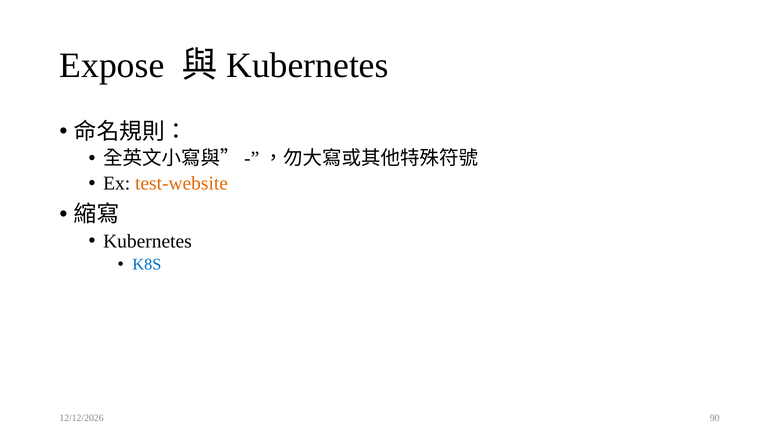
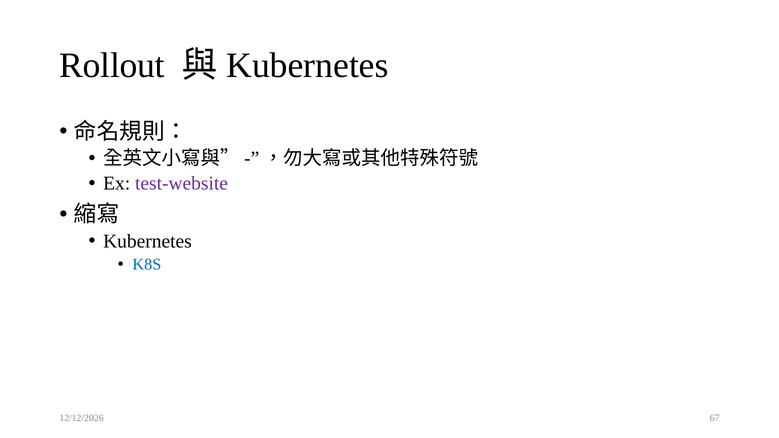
Expose: Expose -> Rollout (112, 65)
test-website colour: orange -> purple (181, 184)
90: 90 -> 67 (715, 418)
